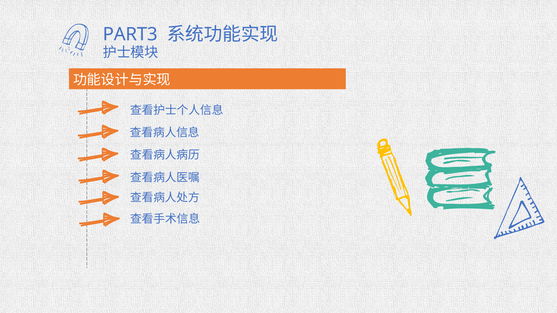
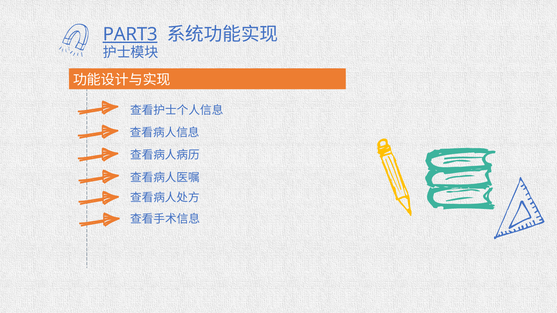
PART3 underline: none -> present (130, 34)
